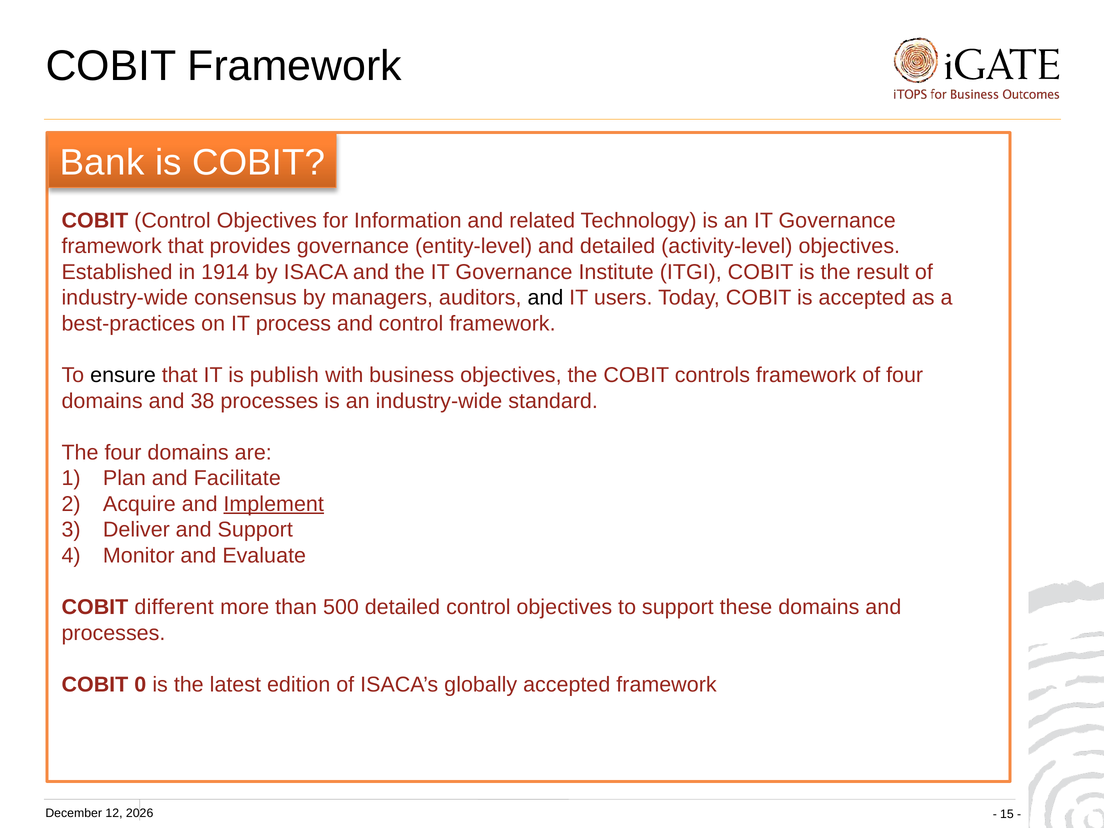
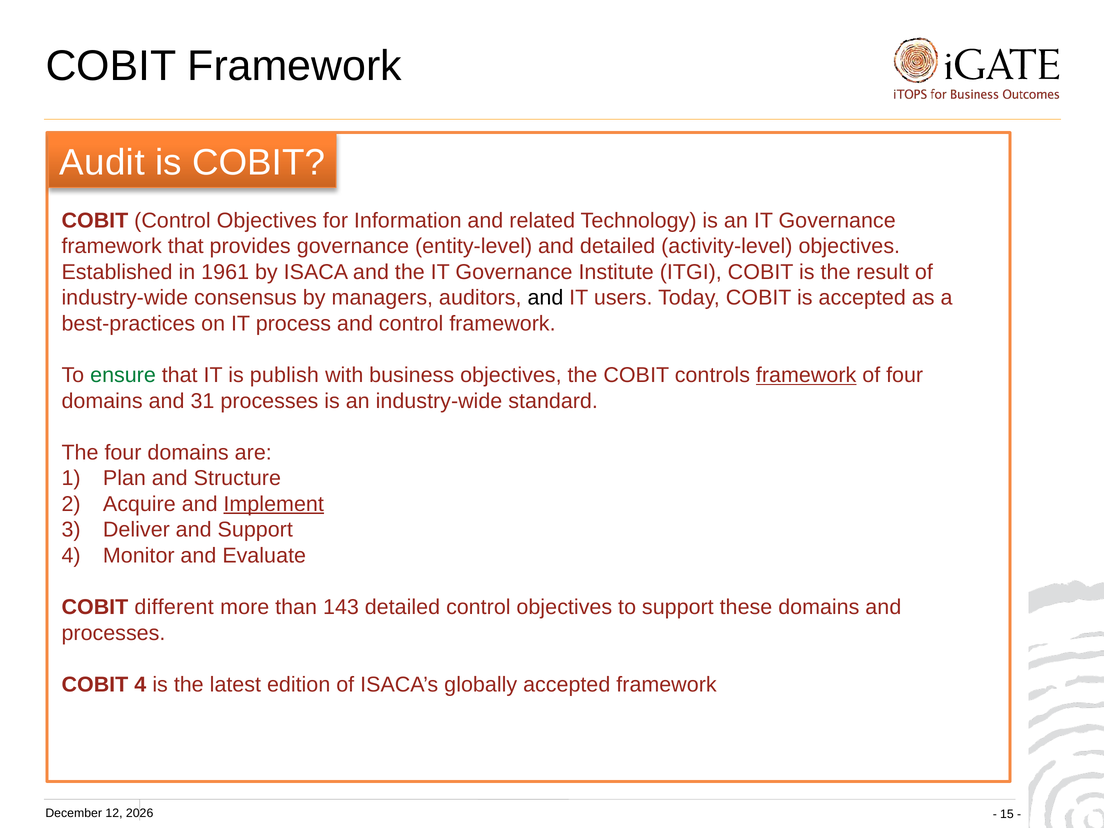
Bank: Bank -> Audit (102, 163)
1914: 1914 -> 1961 (225, 272)
ensure colour: black -> green (123, 375)
framework underline: none -> present (806, 375)
38: 38 -> 31 (202, 401)
Facilitate: Facilitate -> Structure (237, 478)
500: 500 -> 143 (341, 607)
COBIT 0: 0 -> 4 (140, 685)
